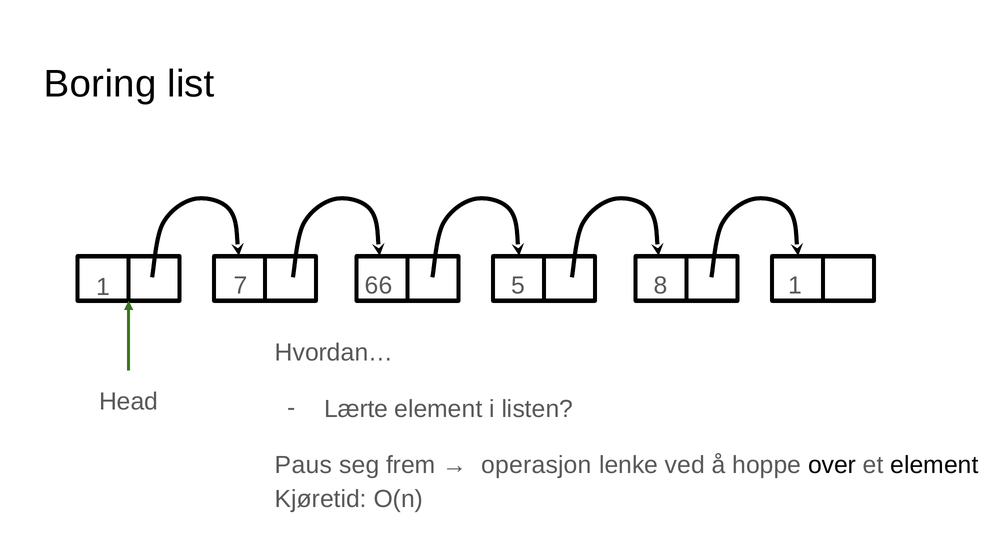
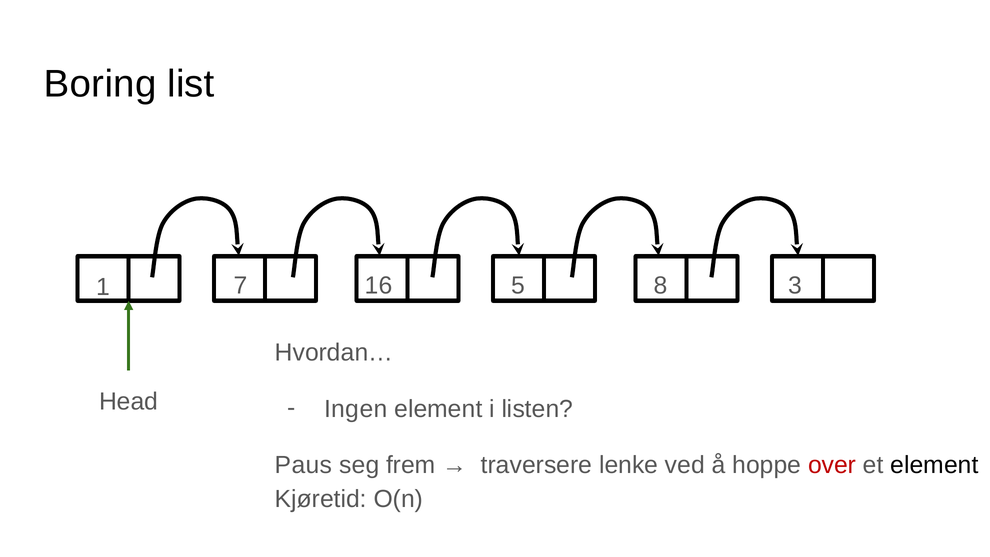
66: 66 -> 16 (379, 286)
8 1: 1 -> 3 (795, 286)
Lærte: Lærte -> Ingen (356, 409)
operasjon: operasjon -> traversere (537, 465)
over colour: black -> red (832, 465)
